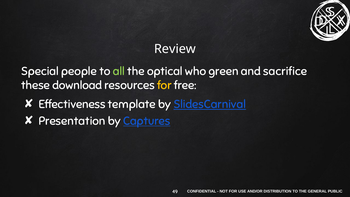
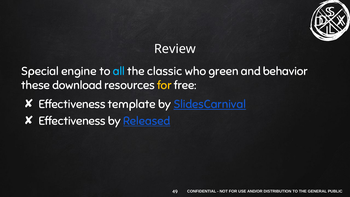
people: people -> engine (79, 71)
all colour: light green -> light blue (119, 71)
optical: optical -> classic (165, 71)
sacrifice: sacrifice -> behavior (285, 71)
Presentation: Presentation -> Effectiveness (72, 121)
Captures: Captures -> Released (147, 121)
